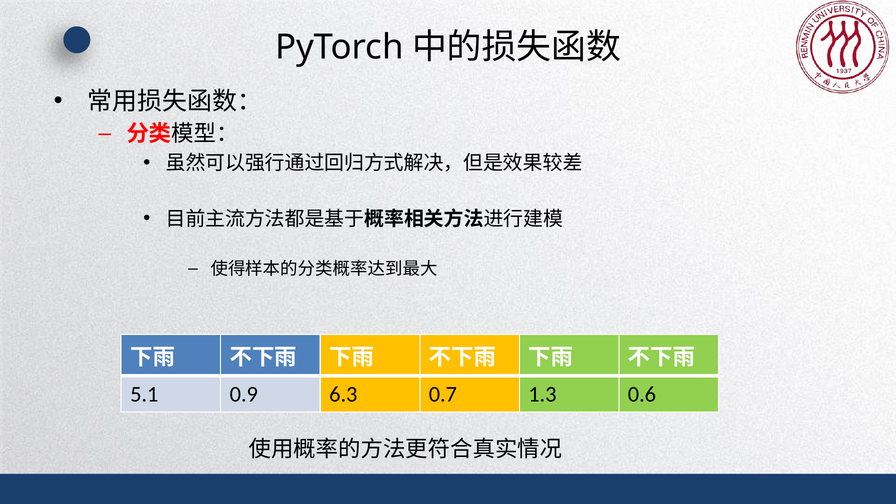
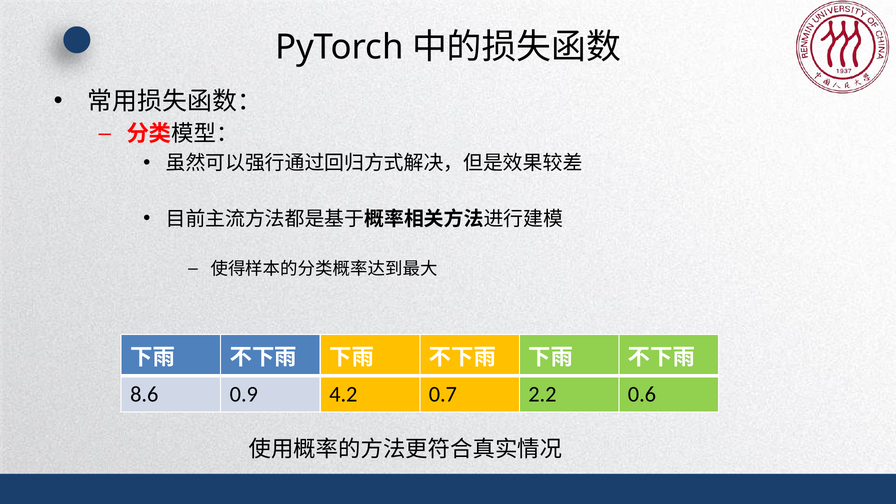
5.1: 5.1 -> 8.6 (144, 394)
6.3: 6.3 -> 4.2 (343, 394)
1.3: 1.3 -> 2.2 (542, 394)
